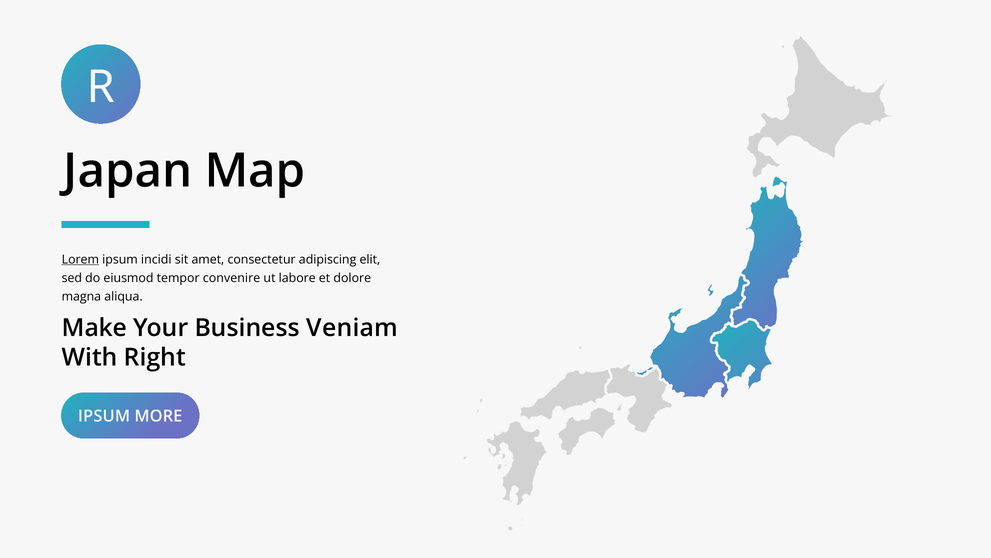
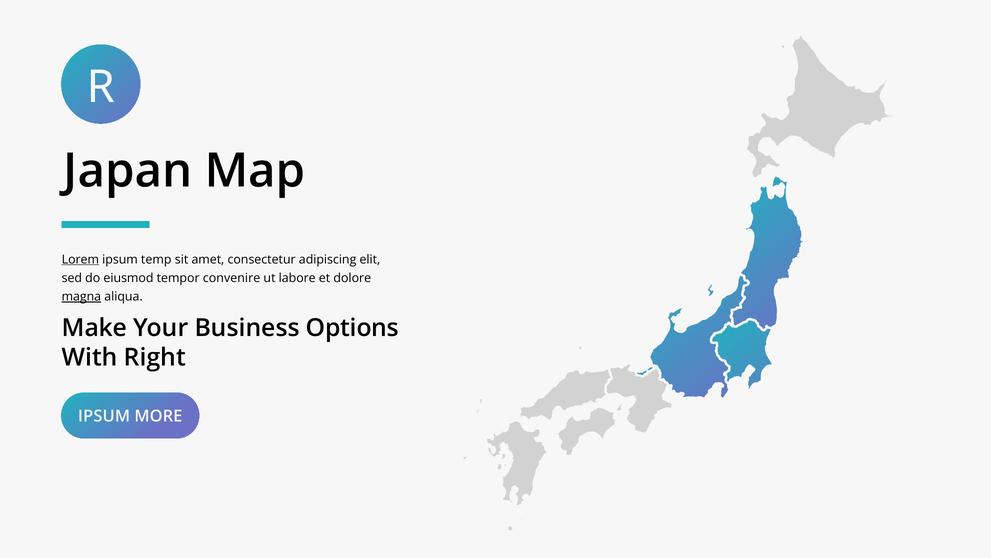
incidi: incidi -> temp (156, 259)
magna underline: none -> present (81, 296)
Veniam: Veniam -> Options (352, 328)
